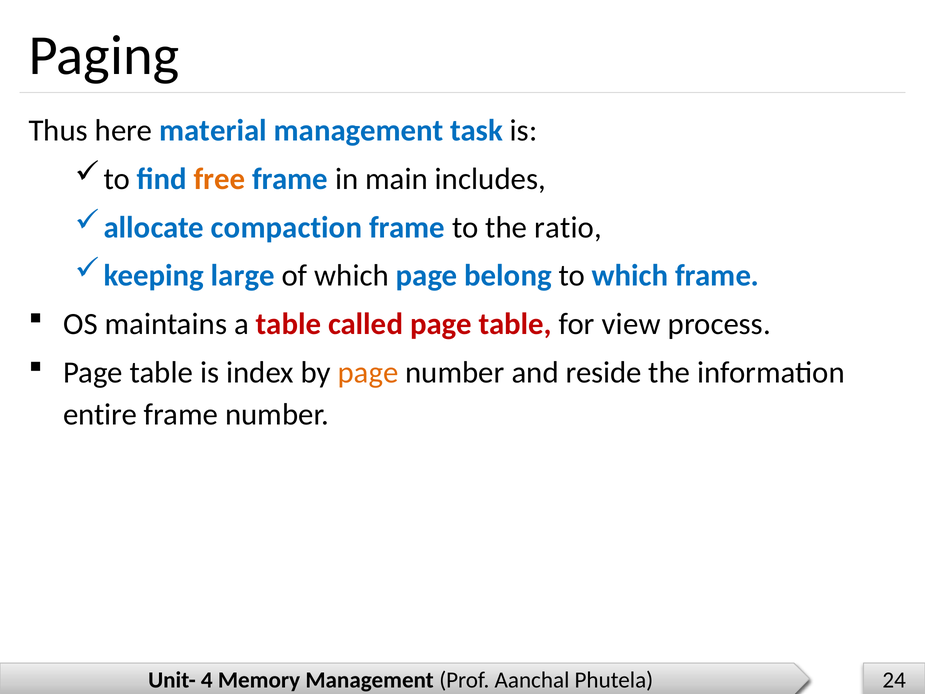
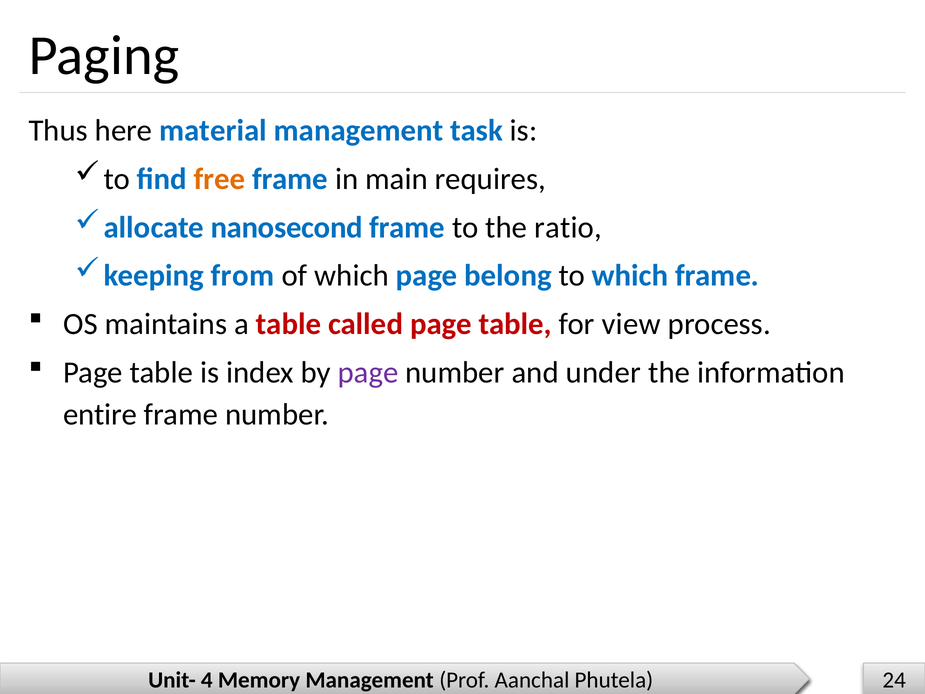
includes: includes -> requires (490, 179)
compaction: compaction -> nanosecond (287, 227)
large: large -> from (243, 276)
page colour: orange -> purple (368, 372)
reside: reside -> under (603, 372)
